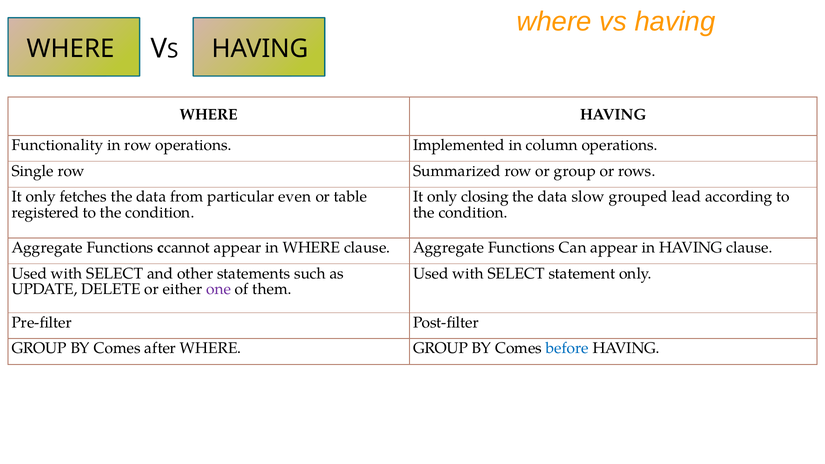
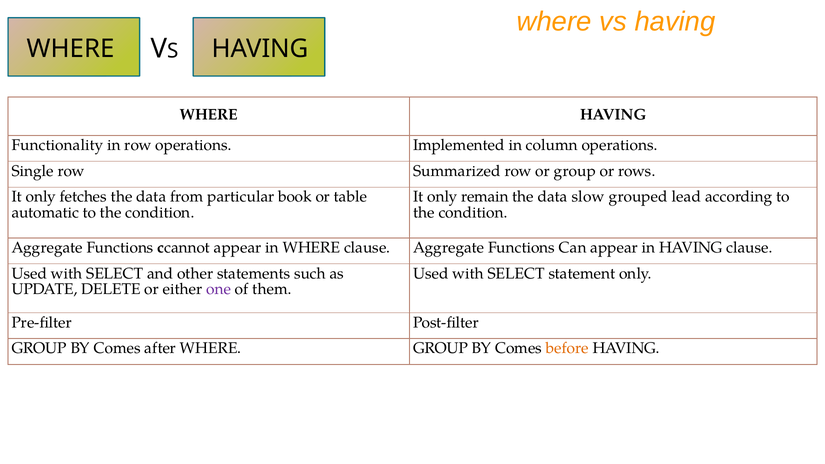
even: even -> book (295, 197)
closing: closing -> remain (485, 197)
registered: registered -> automatic (45, 212)
before colour: blue -> orange (567, 348)
